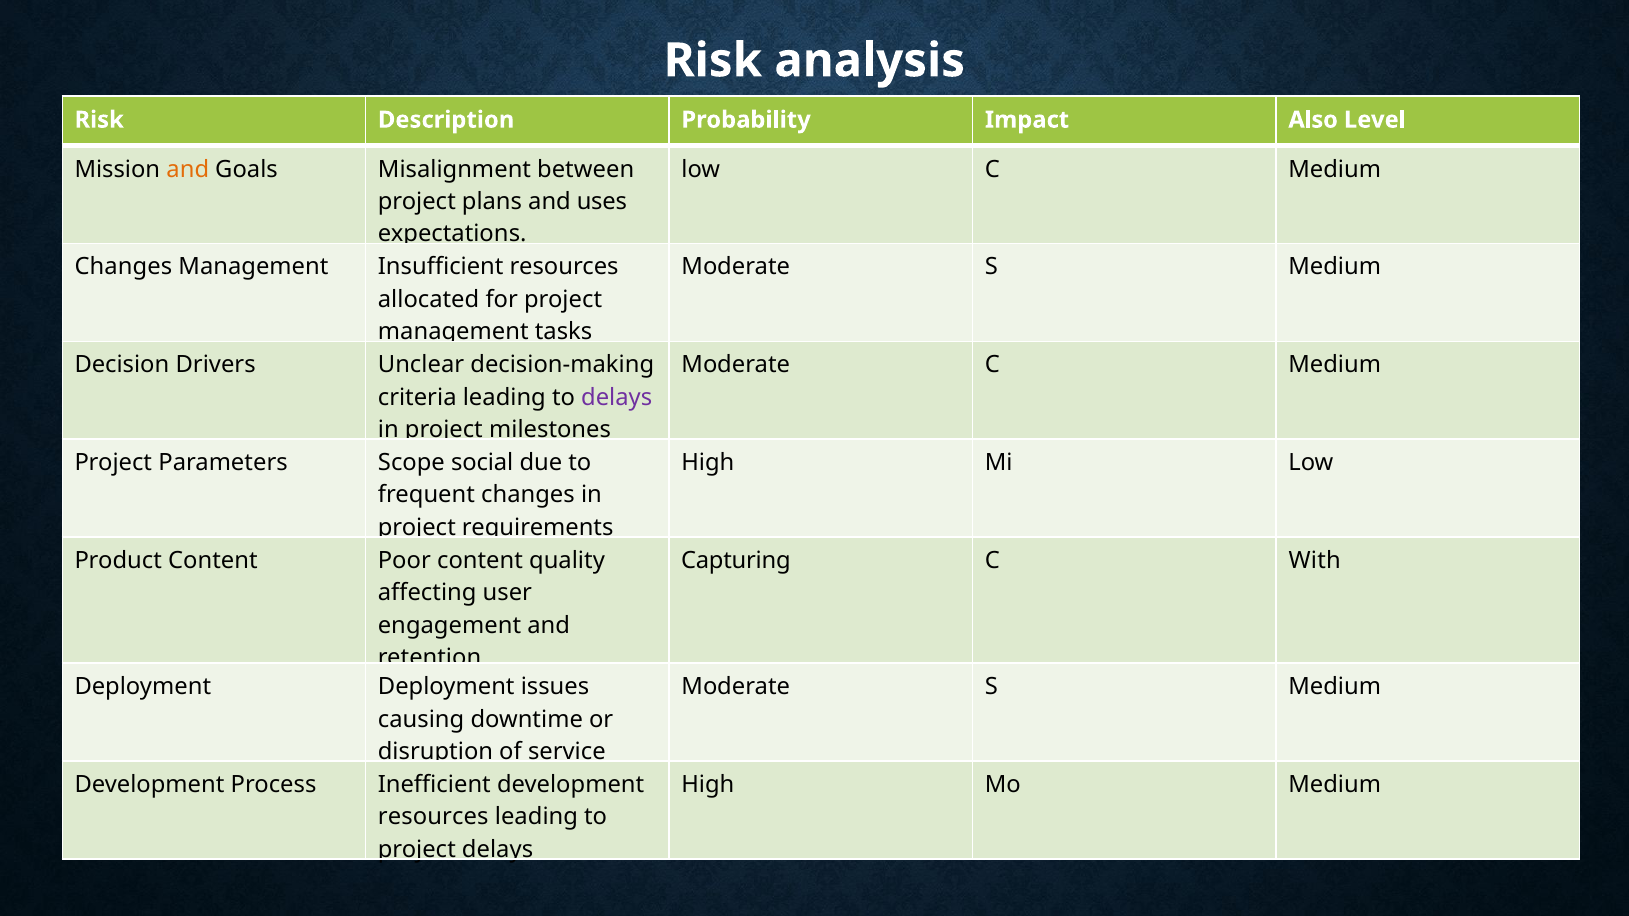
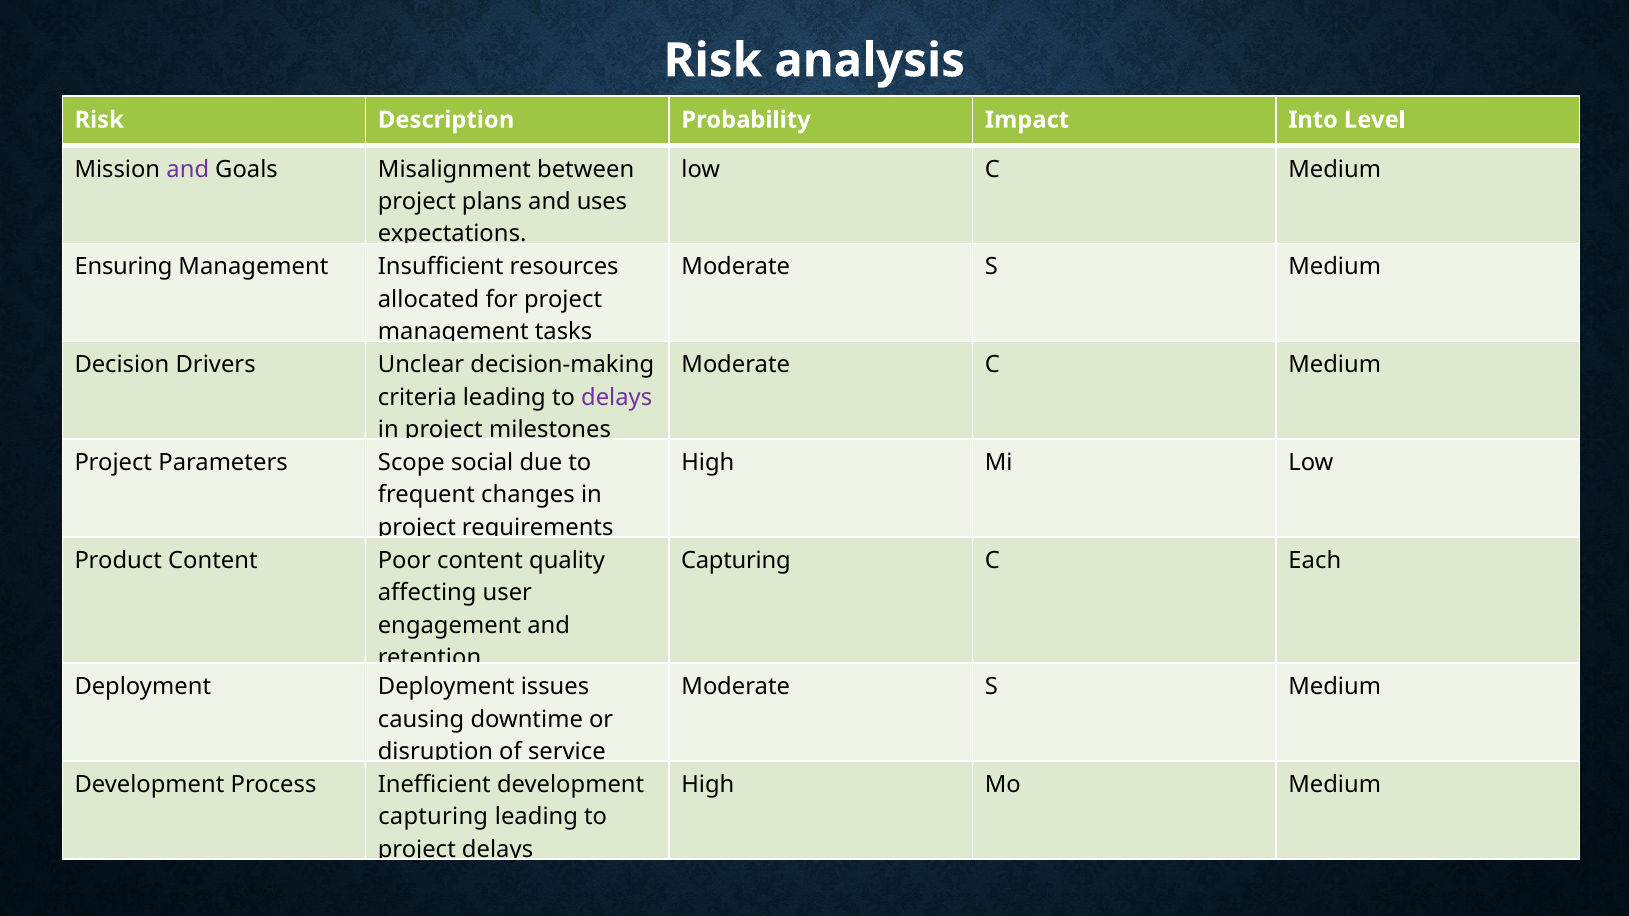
Also: Also -> Into (1313, 120)
and colour: orange -> purple (188, 169)
Changes: Changes -> Ensuring (123, 267)
With: With -> Each (1315, 561)
resources: resources -> capturing (433, 817)
